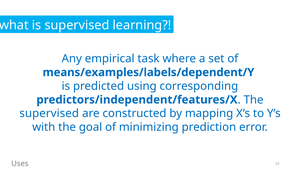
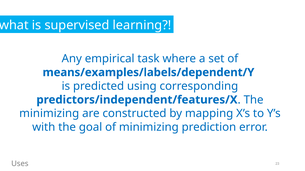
supervised: supervised -> minimizing (49, 114)
